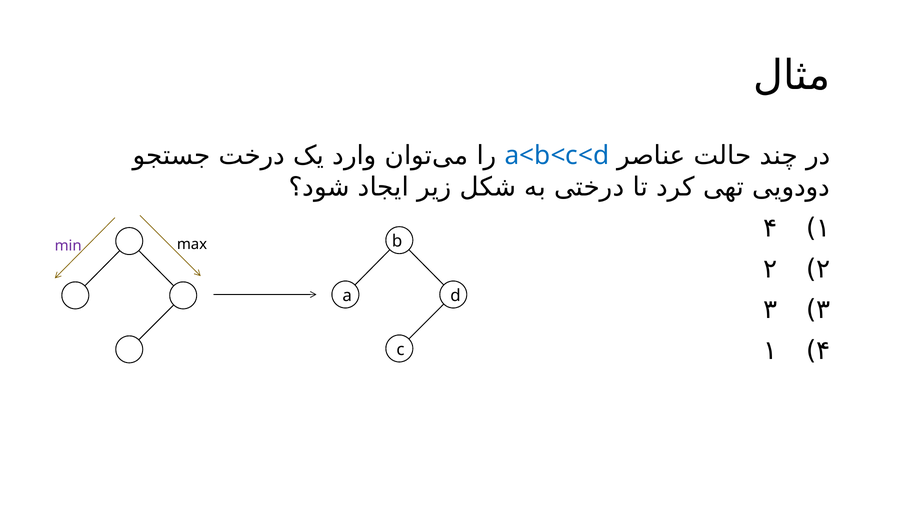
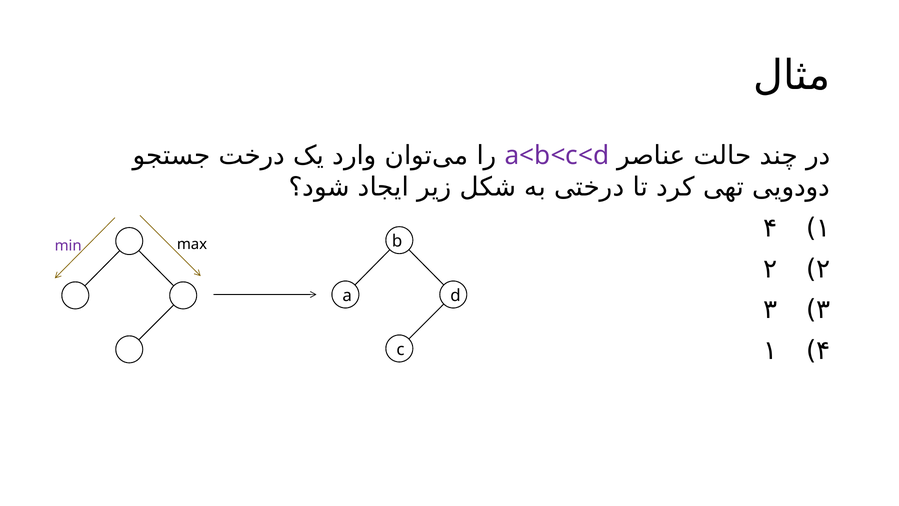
a<b<c<d colour: blue -> purple (557, 156)
